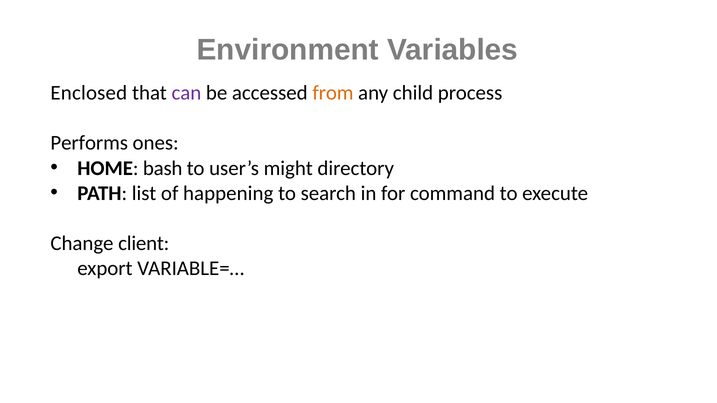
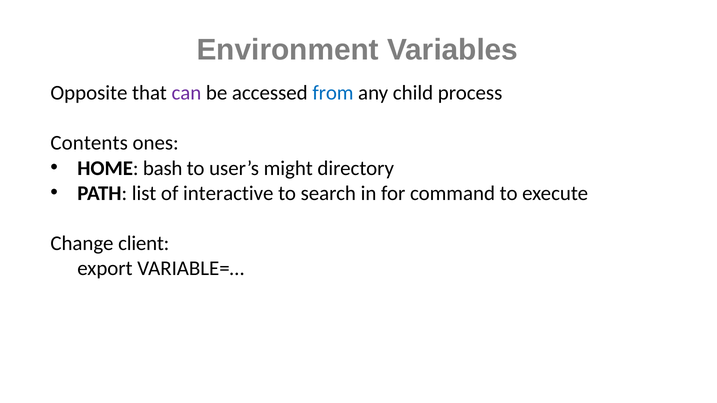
Enclosed: Enclosed -> Opposite (89, 93)
from colour: orange -> blue (333, 93)
Performs: Performs -> Contents (89, 143)
happening: happening -> interactive (228, 193)
